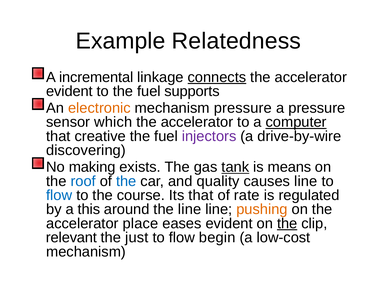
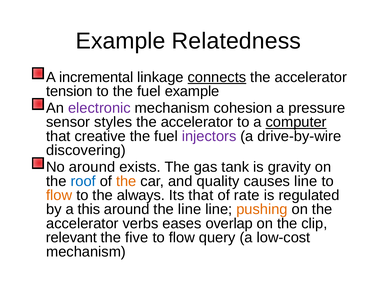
evident: evident -> tension (69, 91)
fuel supports: supports -> example (192, 91)
electronic colour: orange -> purple (99, 108)
mechanism pressure: pressure -> cohesion (243, 108)
which: which -> styles (113, 122)
No making: making -> around (92, 167)
tank underline: present -> none (235, 167)
means: means -> gravity (289, 167)
the colour: blue -> orange (126, 181)
flow colour: blue -> orange (59, 195)
course: course -> always (141, 195)
place: place -> verbs (140, 223)
eases evident: evident -> overlap (229, 223)
the underline: present -> none (287, 223)
just: just -> five (137, 237)
begin: begin -> query (217, 237)
